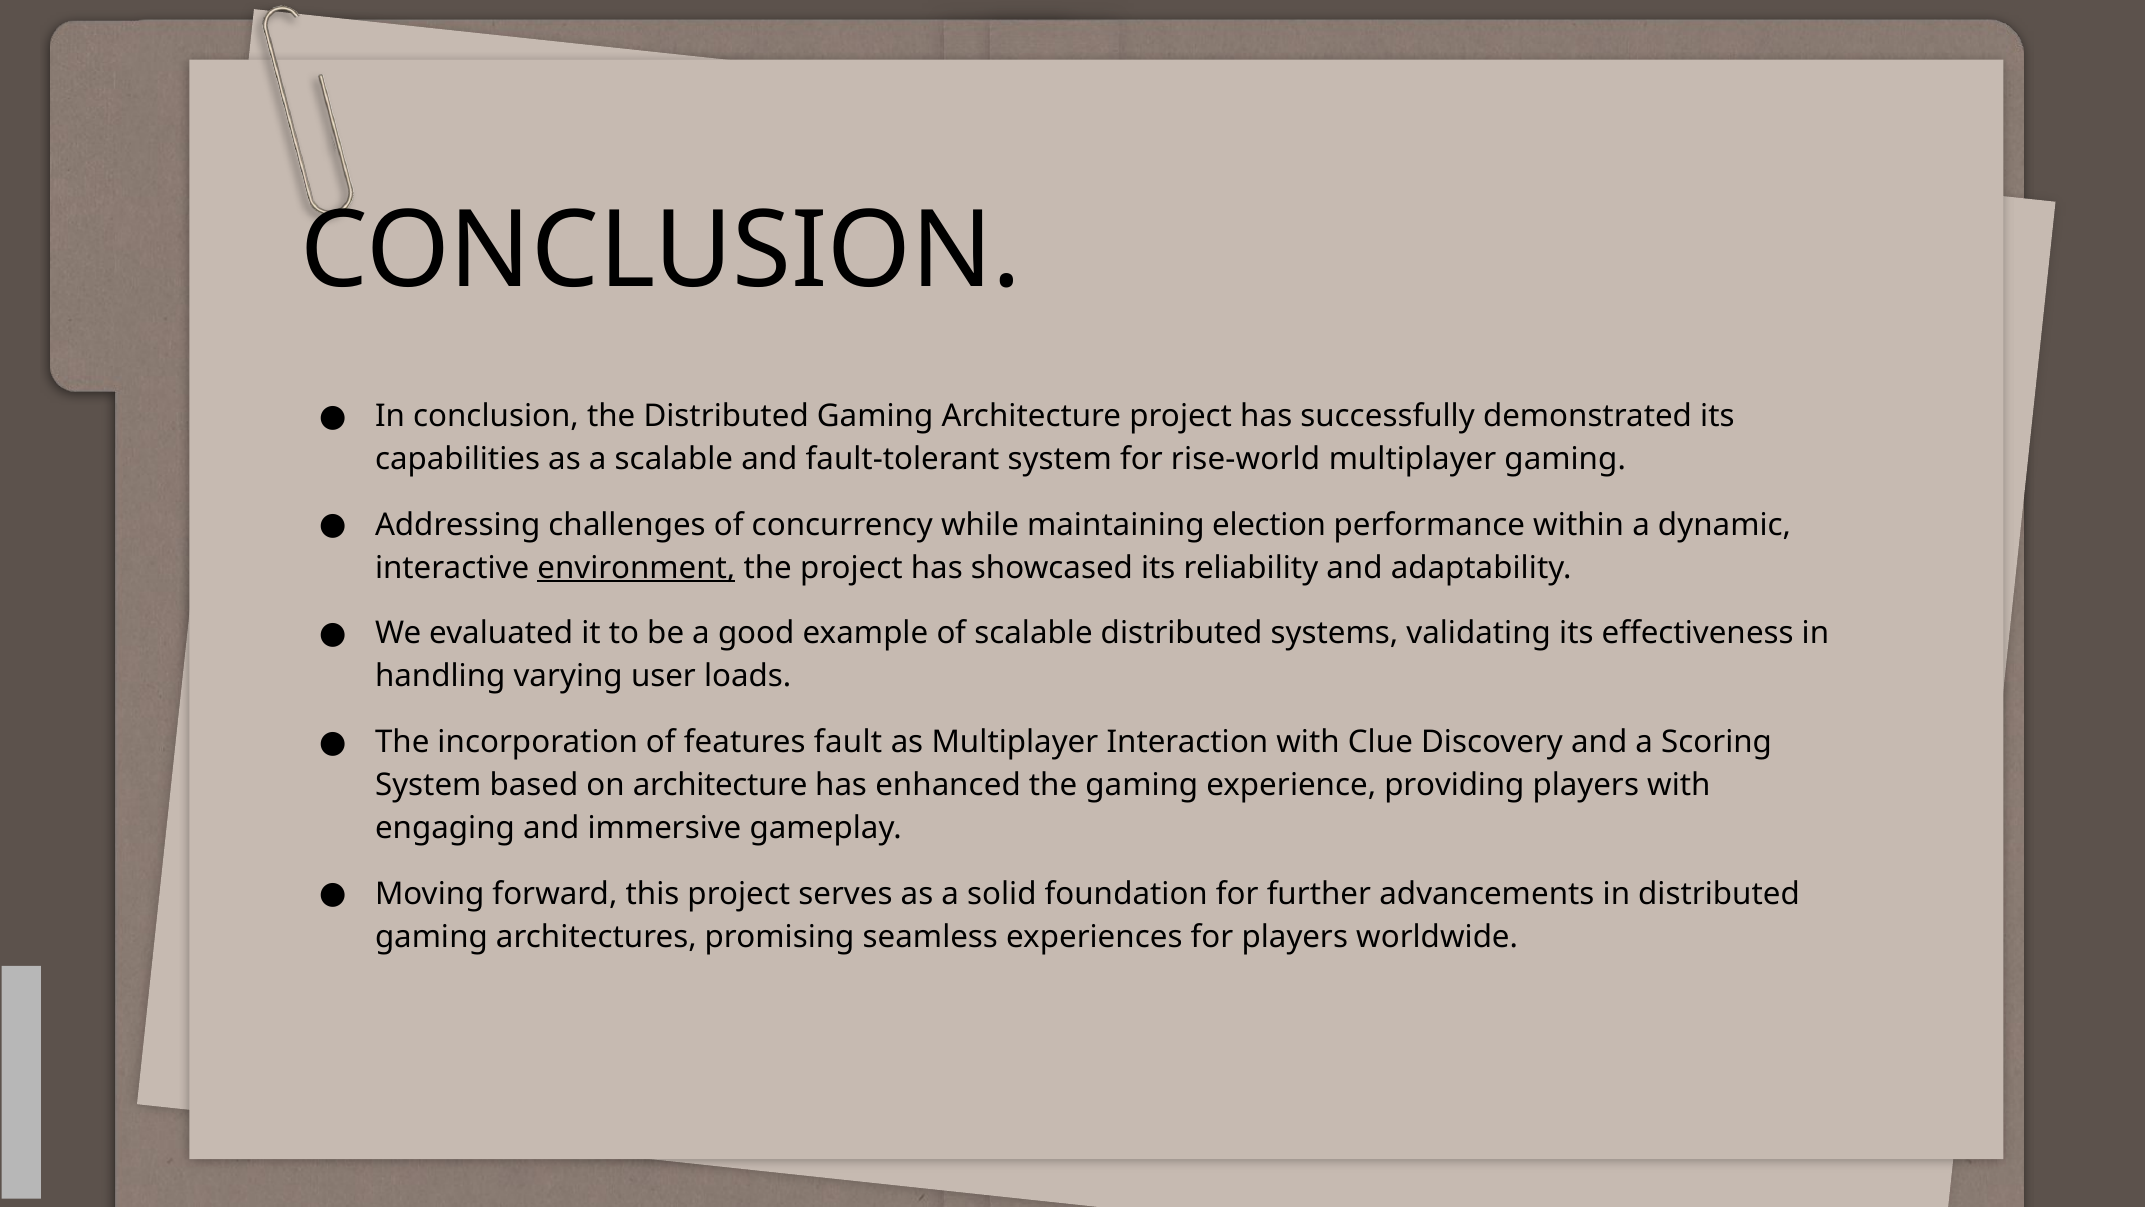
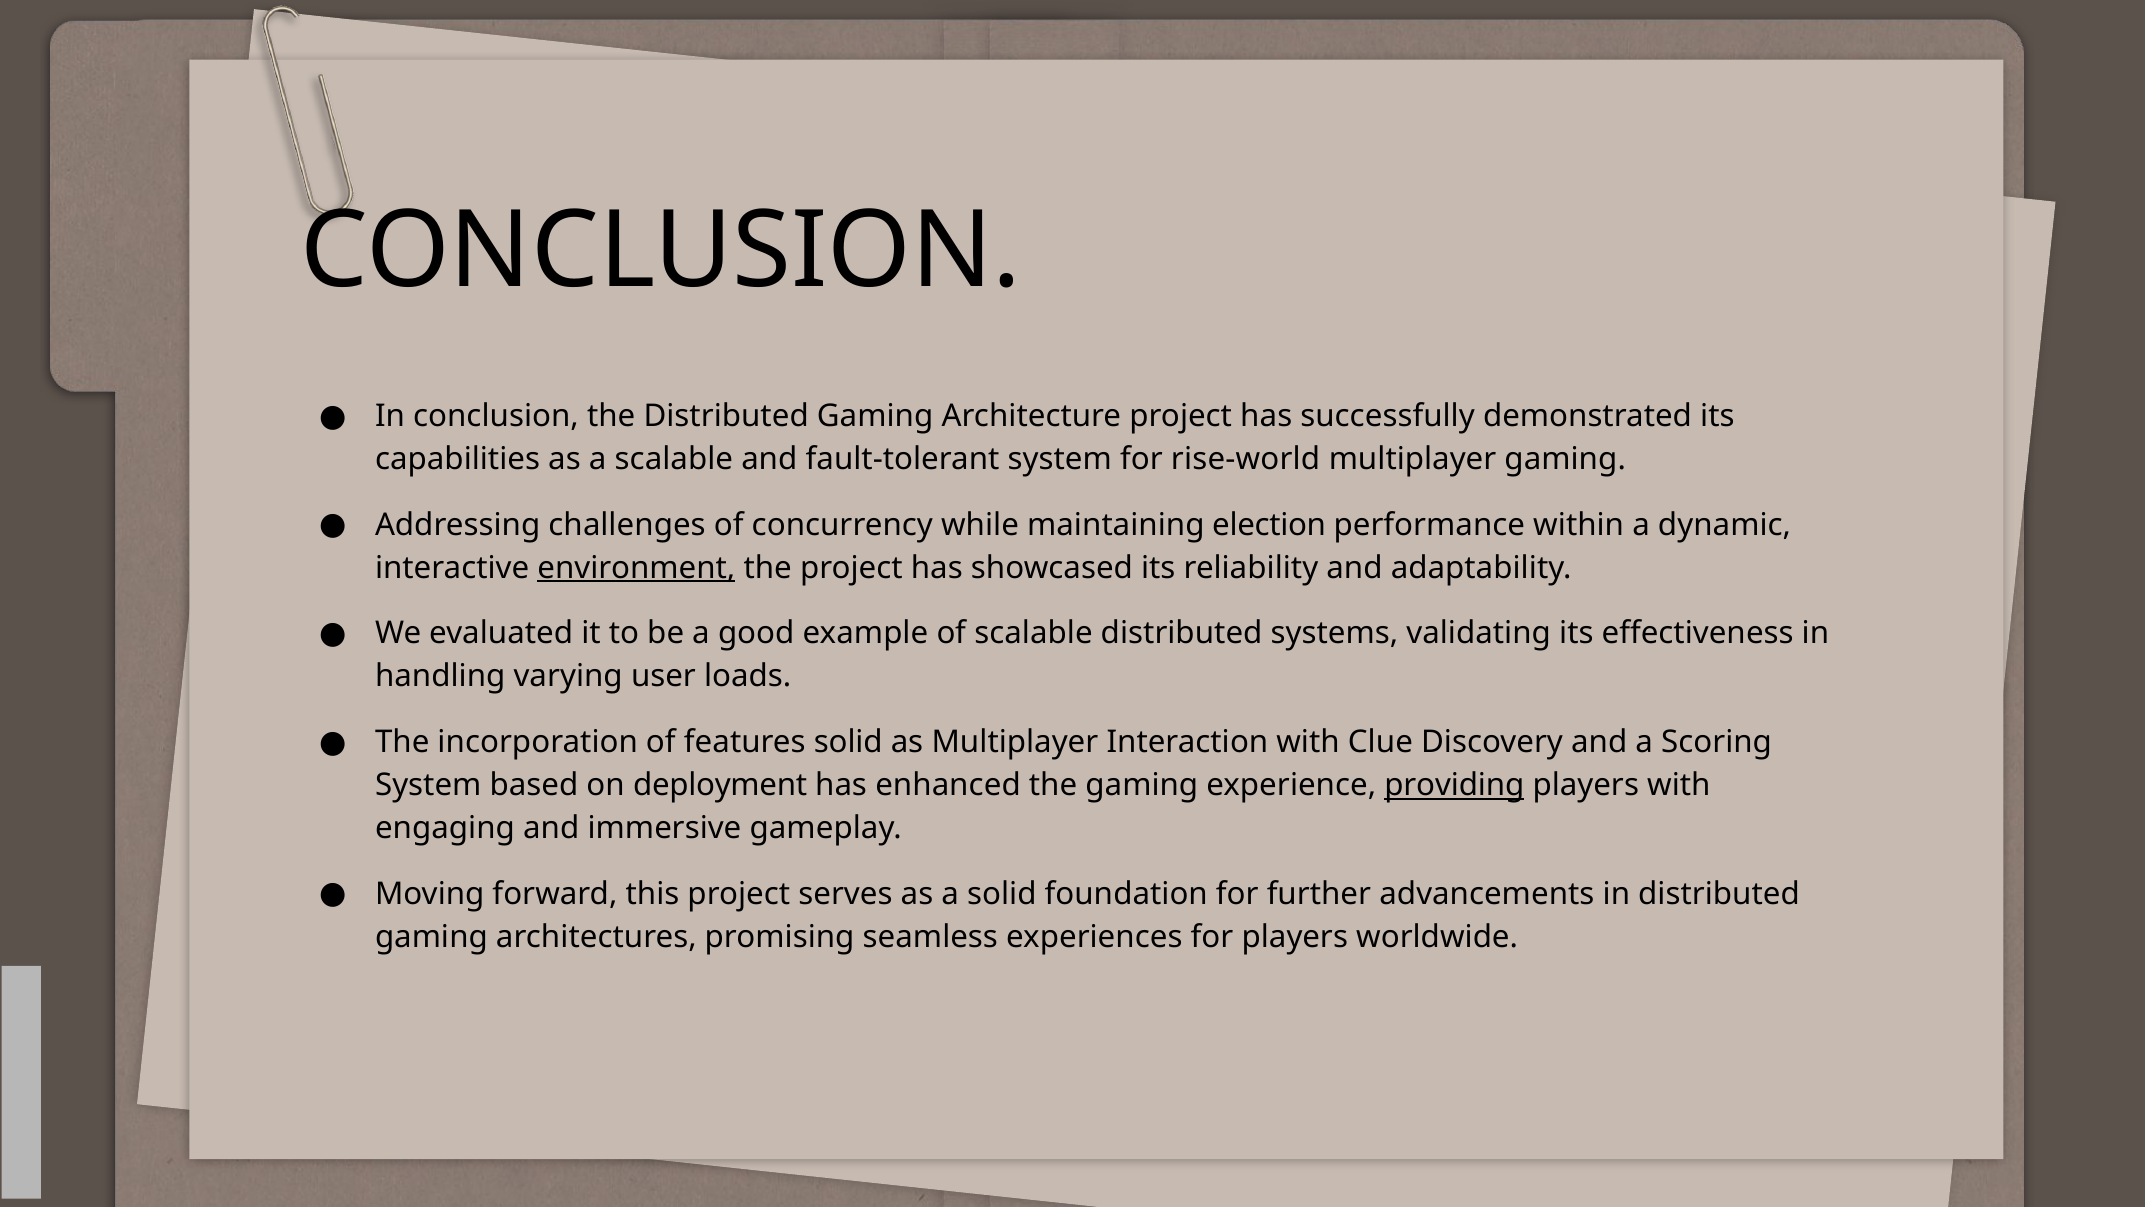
features fault: fault -> solid (848, 742)
on architecture: architecture -> deployment (720, 785)
providing underline: none -> present (1454, 785)
